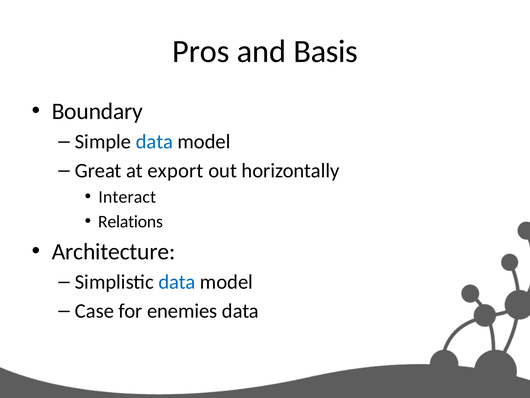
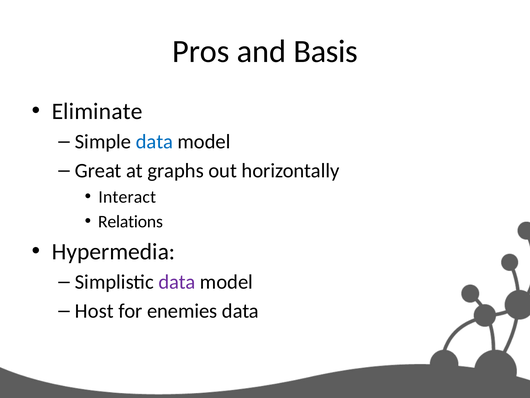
Boundary: Boundary -> Eliminate (97, 111)
export: export -> graphs (176, 170)
Architecture: Architecture -> Hypermedia (113, 251)
data colour: blue -> purple (177, 282)
Case: Case -> Host (94, 311)
